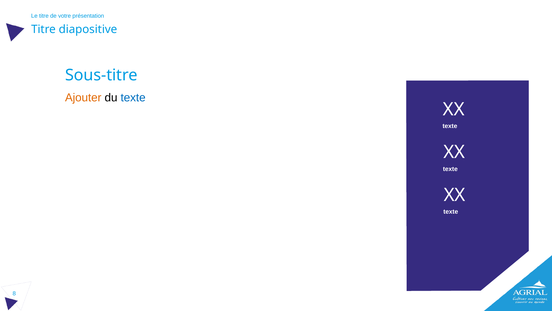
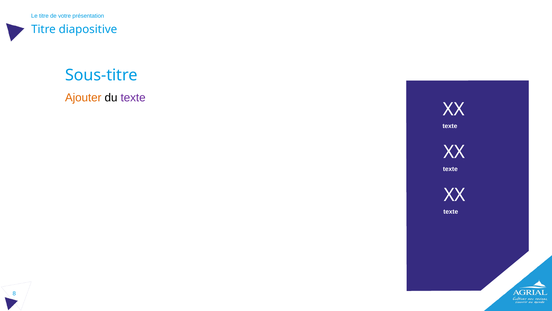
texte colour: blue -> purple (133, 98)
